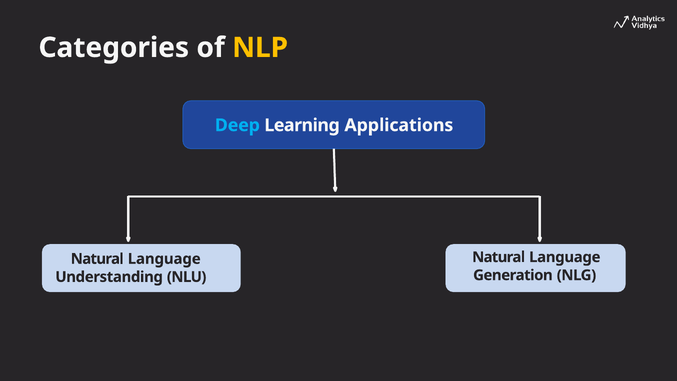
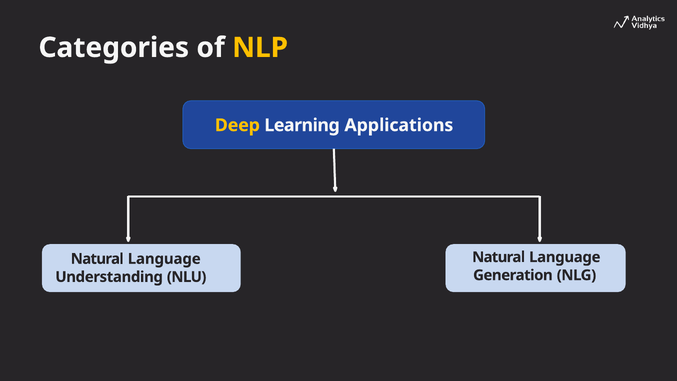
Deep colour: light blue -> yellow (237, 125)
